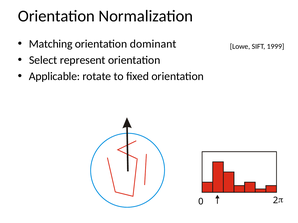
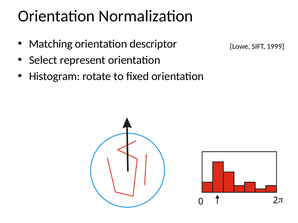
dominant: dominant -> descriptor (153, 44)
Applicable: Applicable -> Histogram (55, 76)
